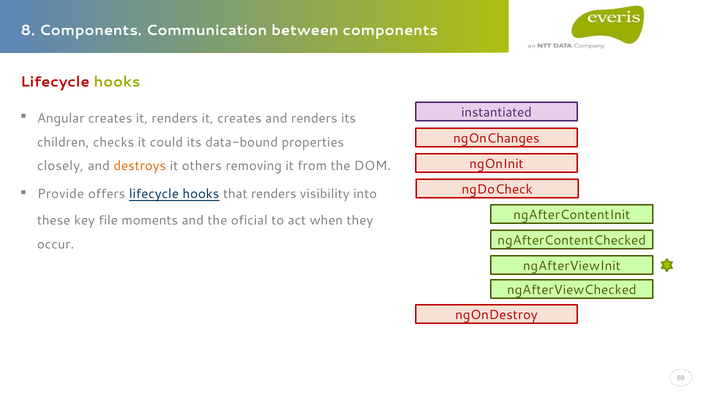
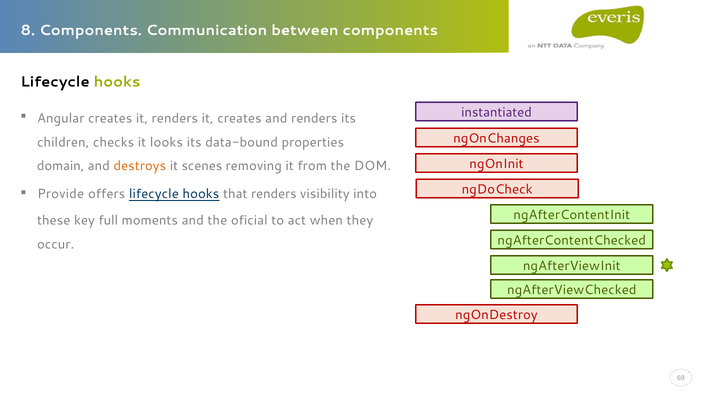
Lifecycle colour: red -> black (55, 82)
could: could -> looks (166, 142)
closely: closely -> domain (61, 166)
others: others -> scenes (202, 166)
file: file -> full (108, 221)
